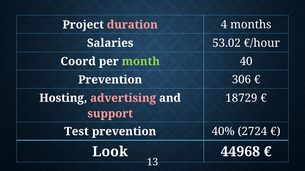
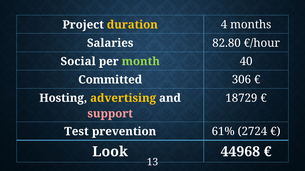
duration colour: pink -> yellow (132, 25)
53.02: 53.02 -> 82.80 (227, 43)
Coord: Coord -> Social (78, 62)
Prevention: Prevention -> Committed (110, 80)
advertising colour: pink -> yellow (123, 98)
40%: 40% -> 61% (223, 132)
